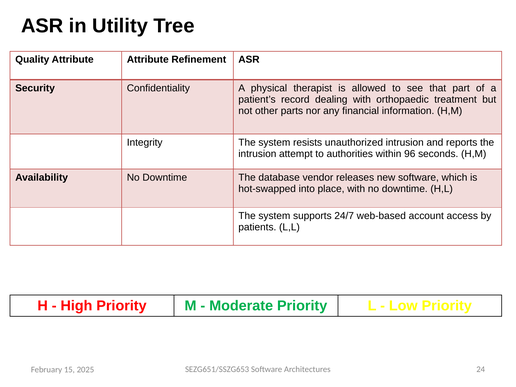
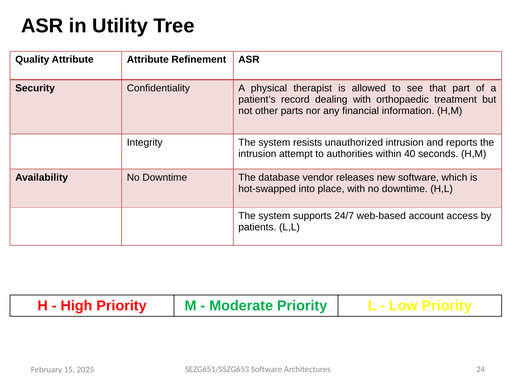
96: 96 -> 40 (410, 154)
